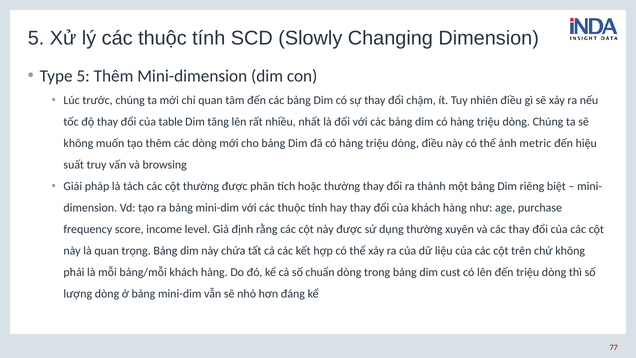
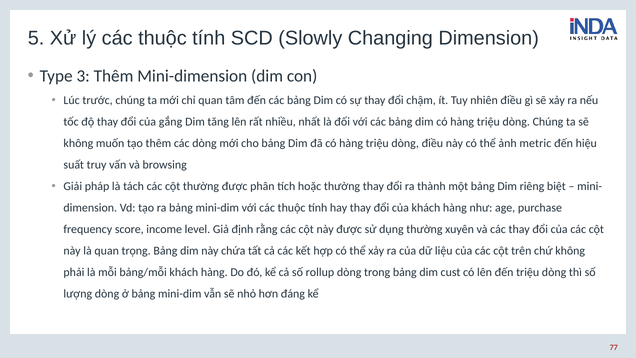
Type 5: 5 -> 3 (83, 76)
table: table -> gắng (171, 122)
chuẩn: chuẩn -> rollup (320, 272)
